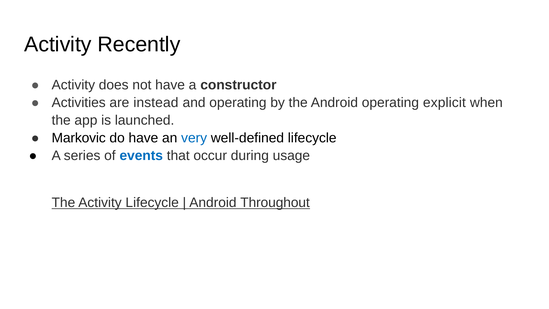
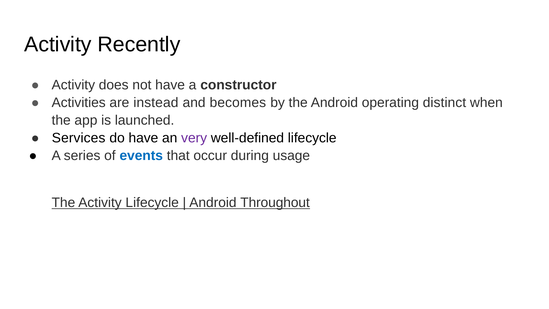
and operating: operating -> becomes (238, 103)
explicit: explicit -> distinct (444, 103)
Markovic: Markovic -> Services (79, 138)
very colour: blue -> purple (194, 138)
